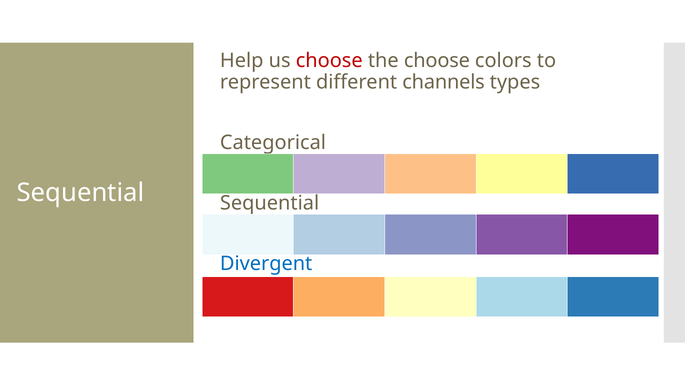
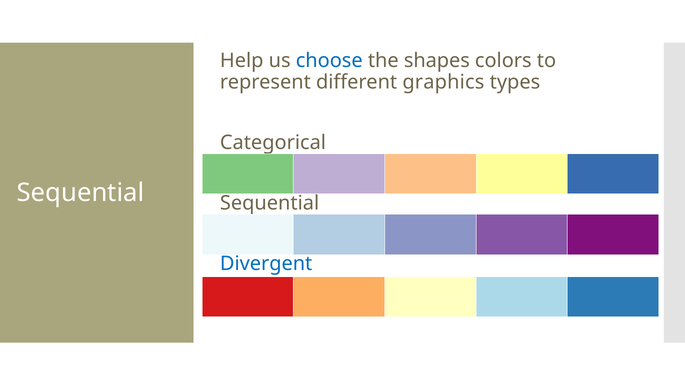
choose colour: red -> blue (329, 61)
the choose: choose -> shapes (437, 61)
channels: channels -> graphics (443, 82)
